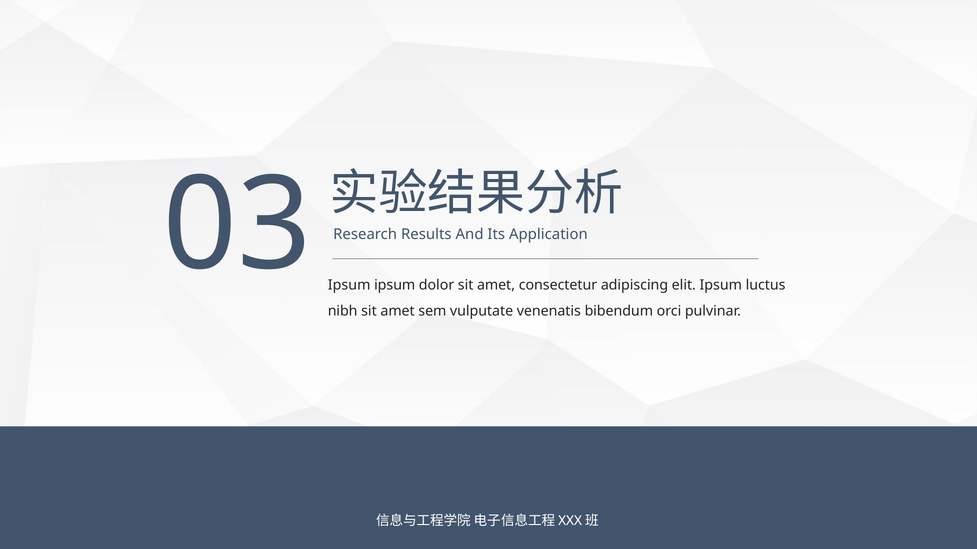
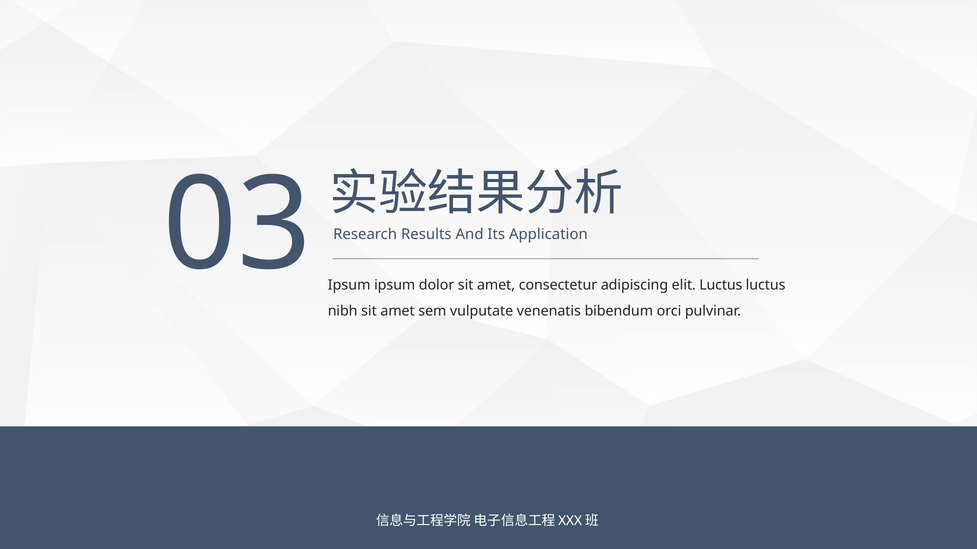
elit Ipsum: Ipsum -> Luctus (721, 286)
